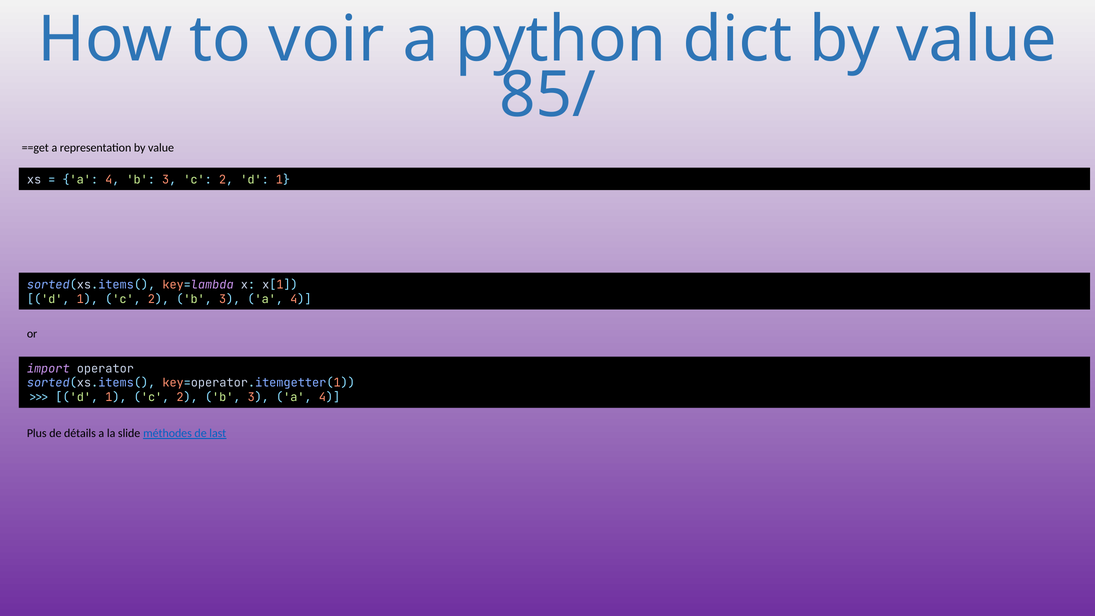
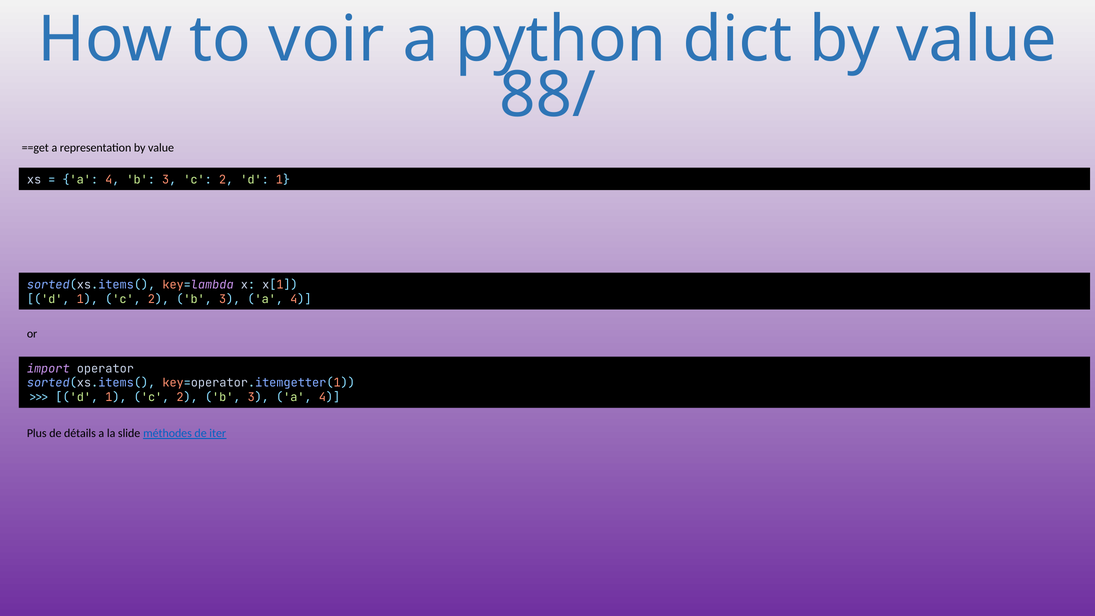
85/: 85/ -> 88/ (548, 95)
last: last -> iter (218, 433)
